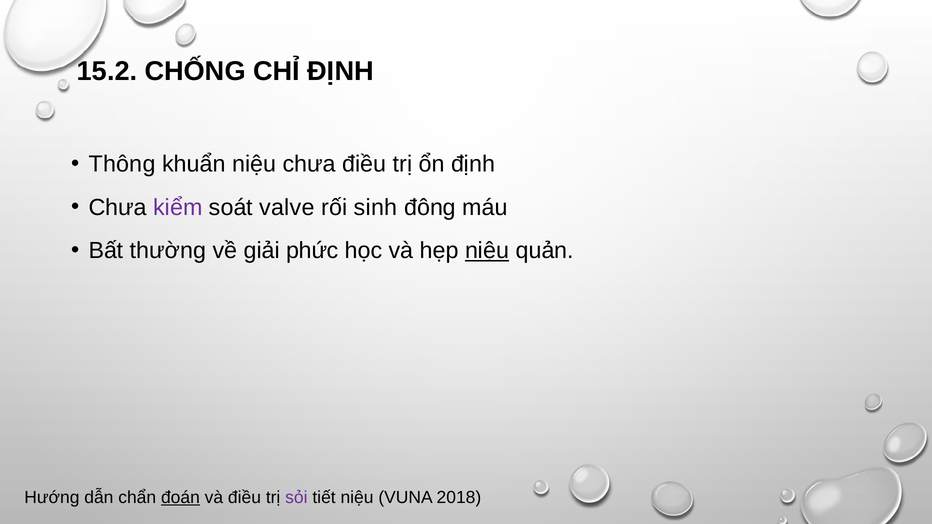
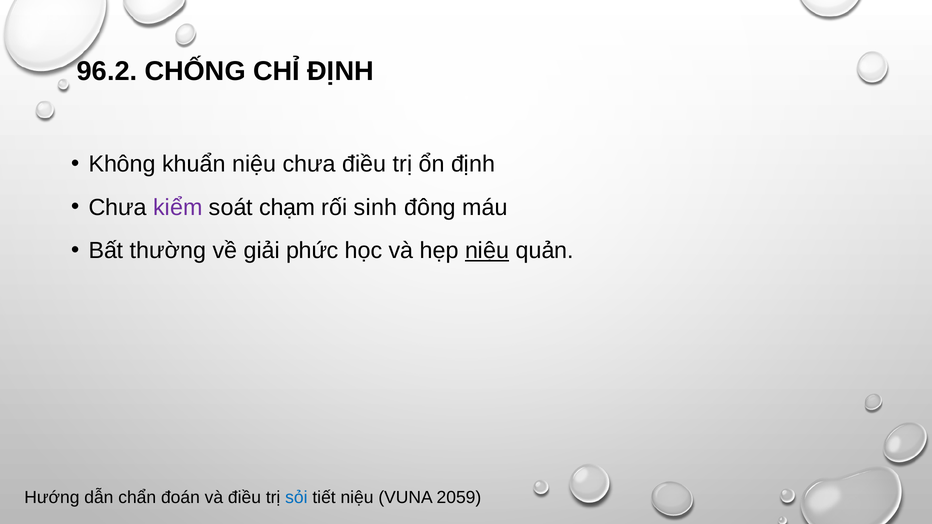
15.2: 15.2 -> 96.2 (107, 72)
Thông: Thông -> Không (122, 164)
valve: valve -> chạm (287, 208)
đoán underline: present -> none (180, 498)
sỏi colour: purple -> blue (296, 498)
2018: 2018 -> 2059 (459, 498)
